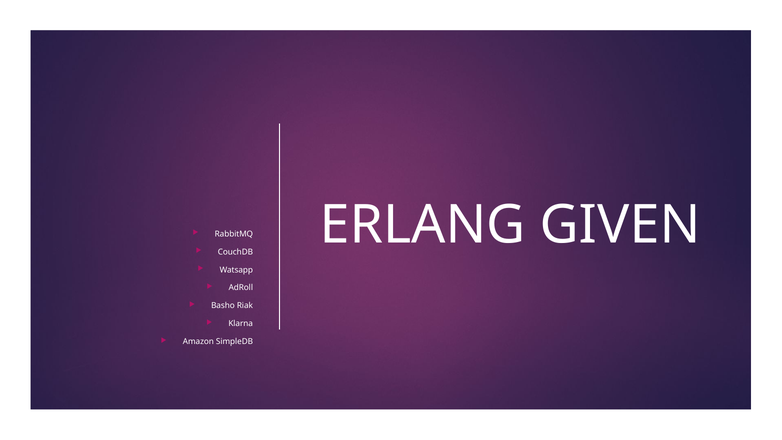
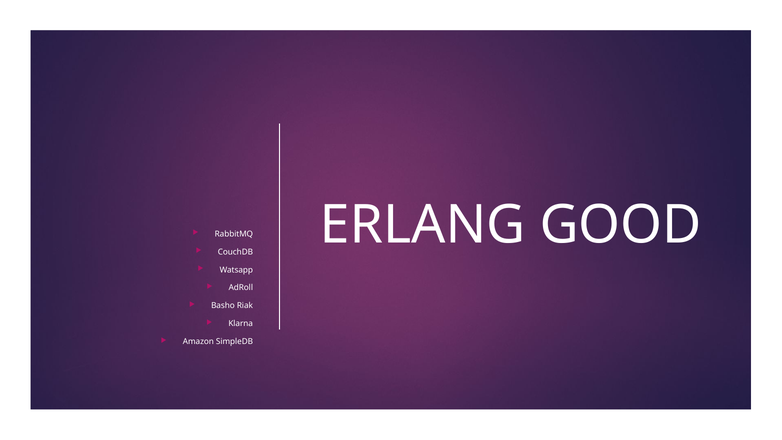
GIVEN: GIVEN -> GOOD (620, 225)
